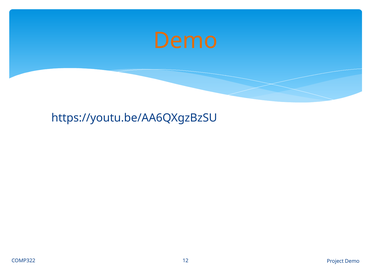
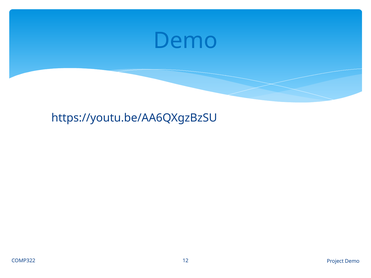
Demo colour: orange -> blue (185, 41)
